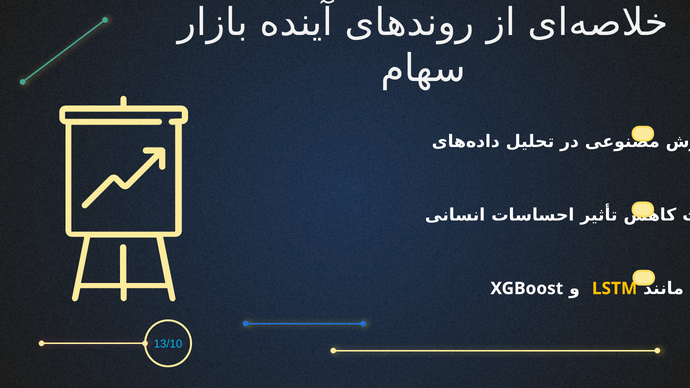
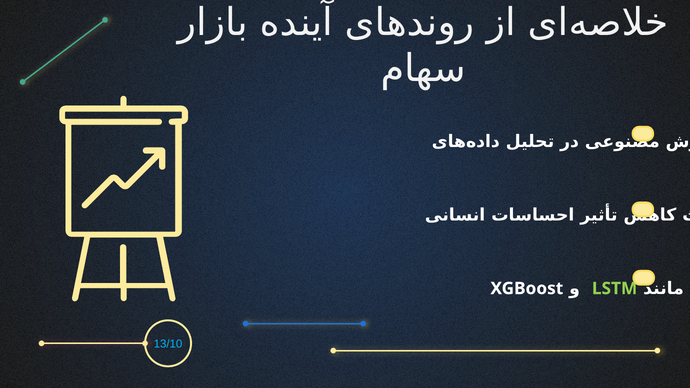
LSTM colour: yellow -> light green (615, 289)
